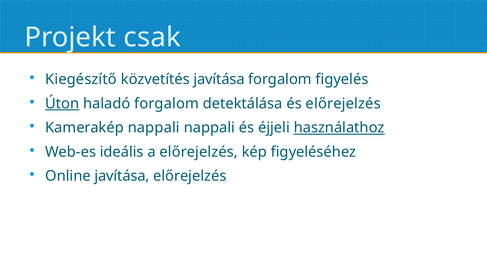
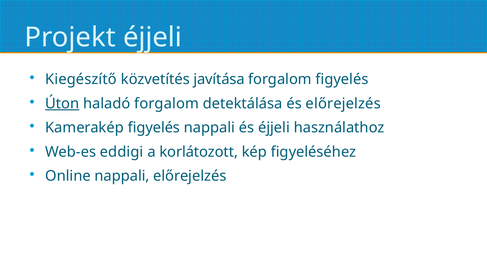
Projekt csak: csak -> éjjeli (152, 37)
Kamerakép nappali: nappali -> figyelés (154, 128)
használathoz underline: present -> none (339, 128)
ideális: ideális -> eddigi (122, 152)
a előrejelzés: előrejelzés -> korlátozott (199, 152)
Online javítása: javítása -> nappali (122, 176)
